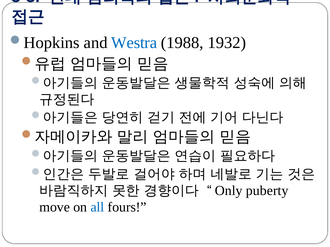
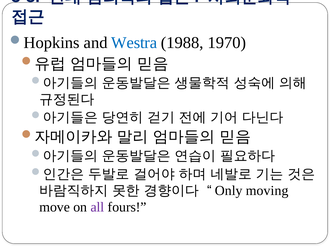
1932: 1932 -> 1970 (227, 43)
puberty: puberty -> moving (267, 191)
all colour: blue -> purple (97, 207)
